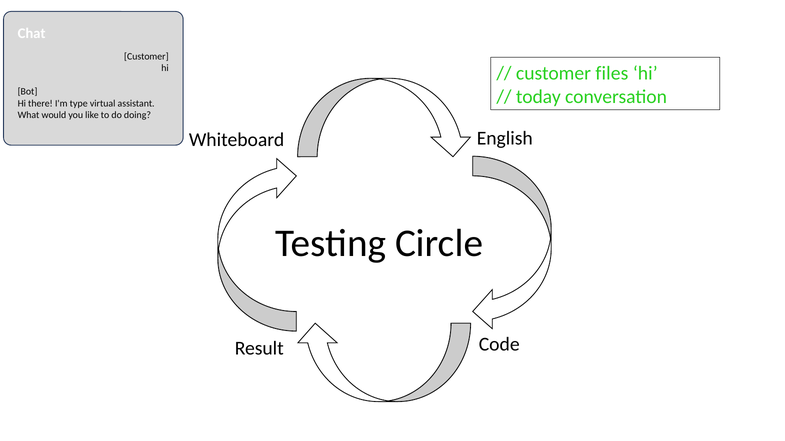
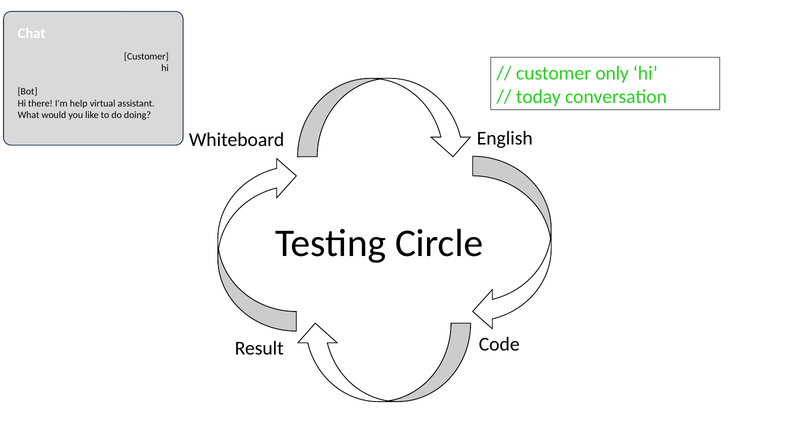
files: files -> only (612, 73)
type: type -> help (79, 104)
